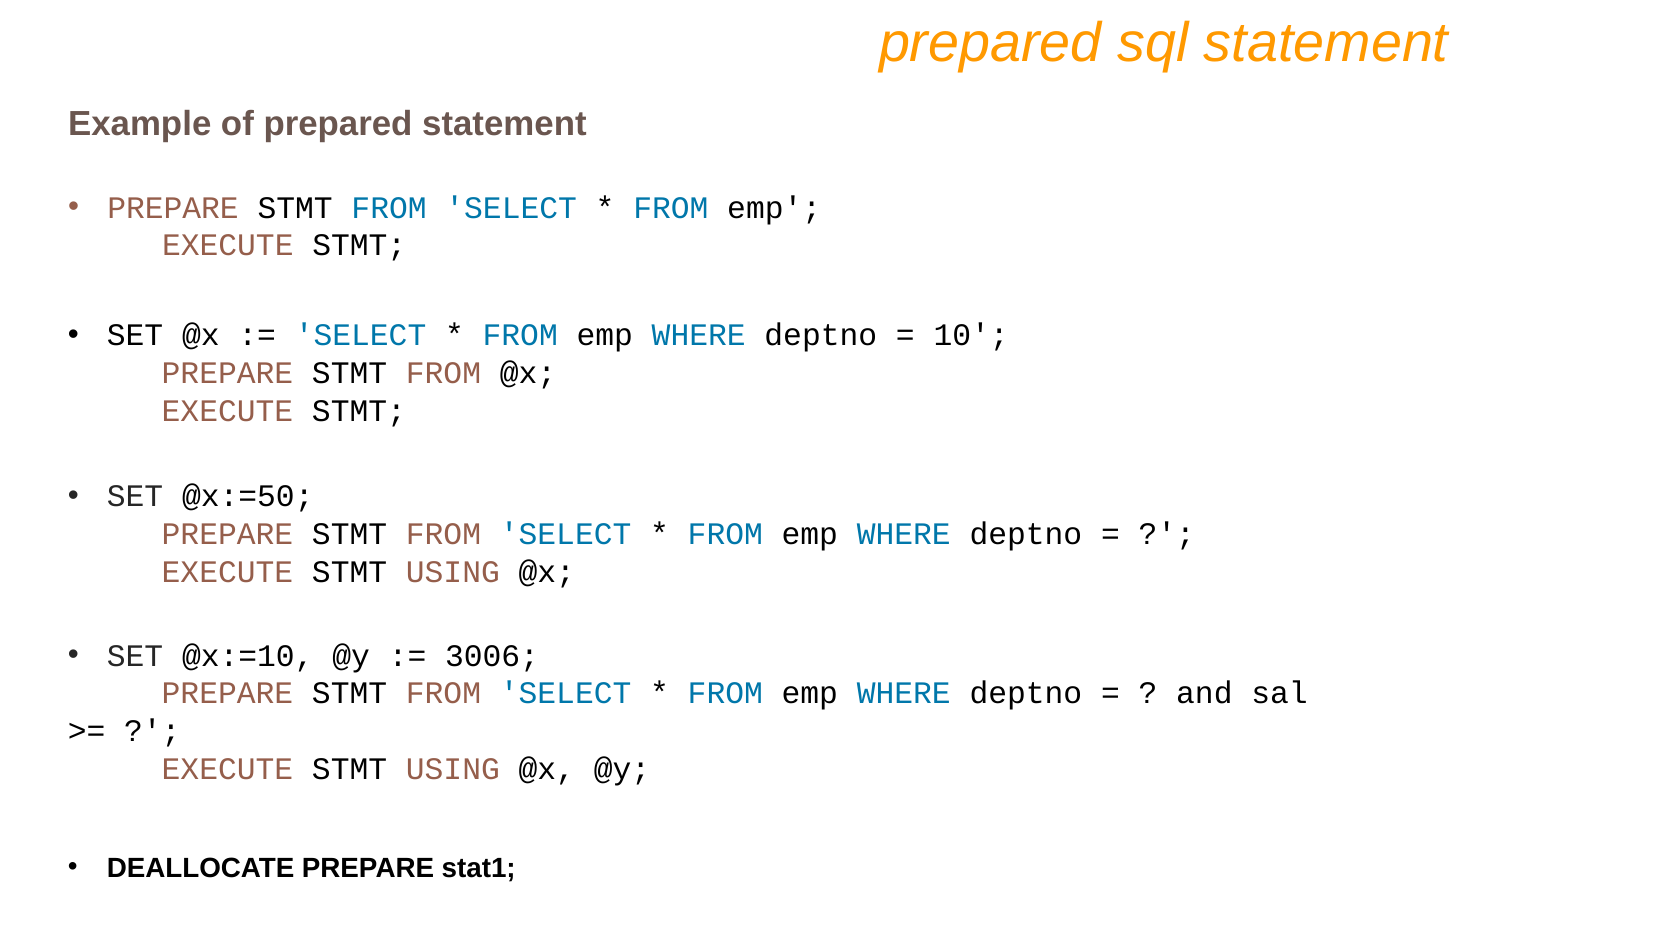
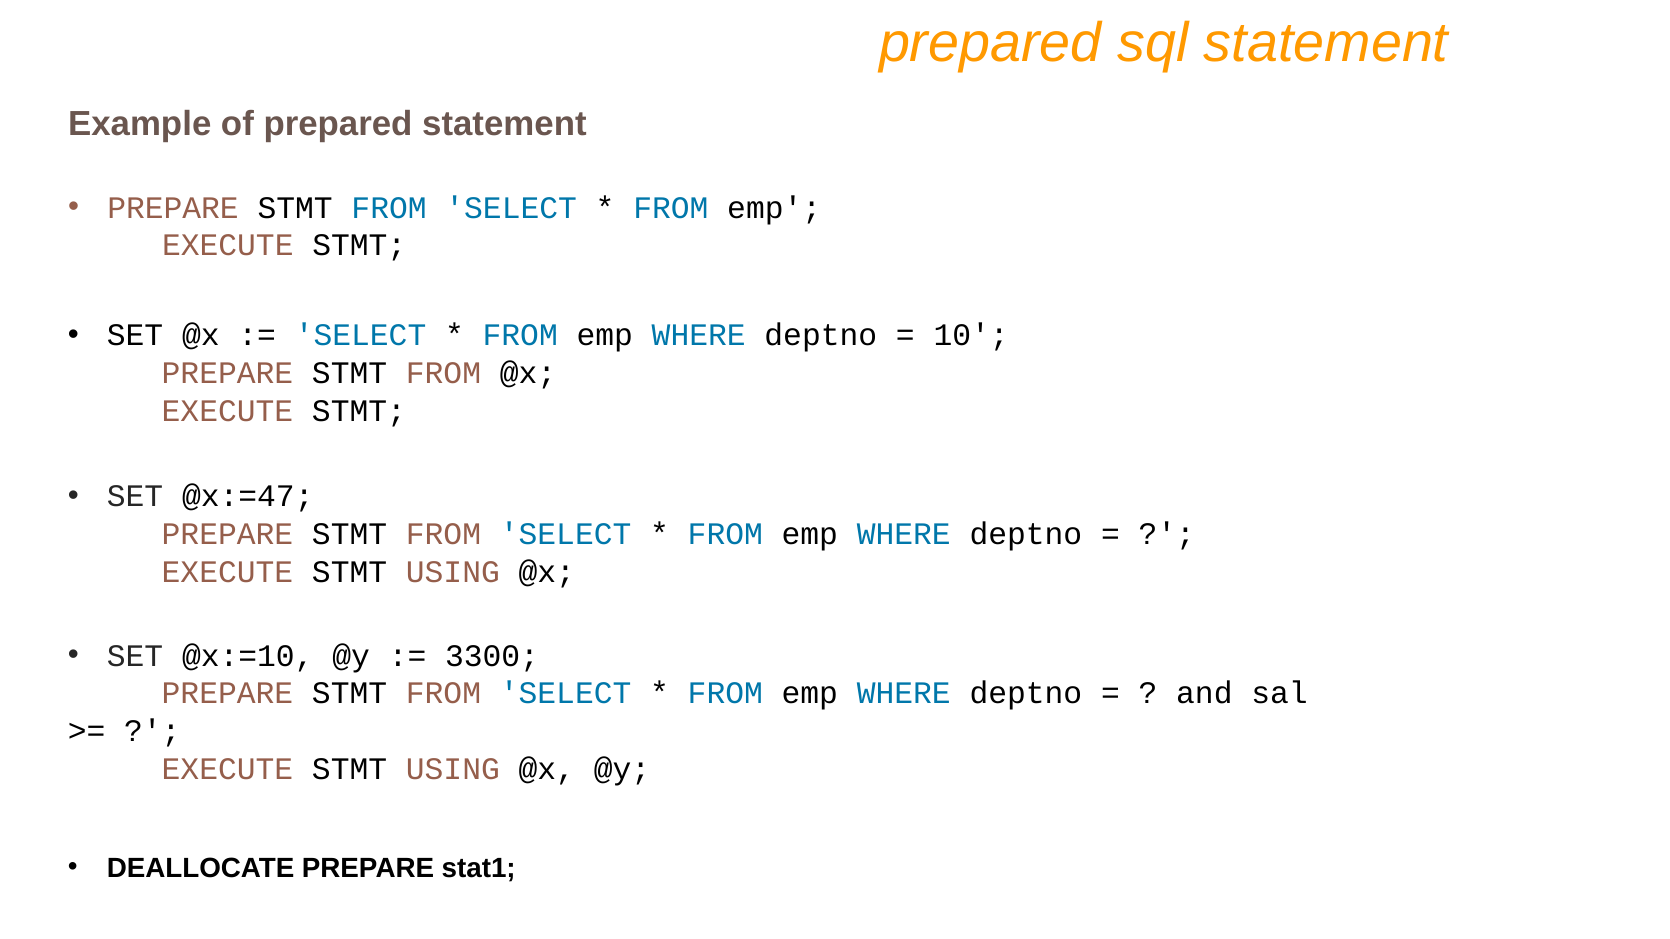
@x:=50: @x:=50 -> @x:=47 (248, 497)
3006: 3006 -> 3300 (492, 656)
